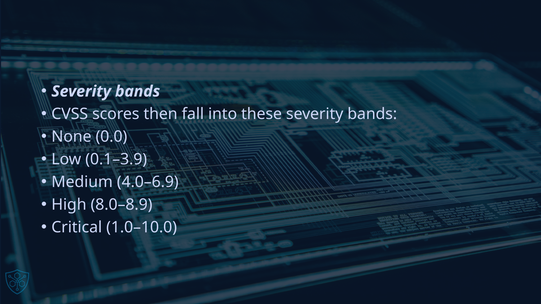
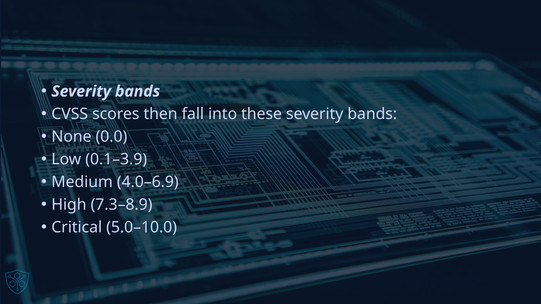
8.0–8.9: 8.0–8.9 -> 7.3–8.9 (122, 205)
1.0–10.0: 1.0–10.0 -> 5.0–10.0 (142, 228)
